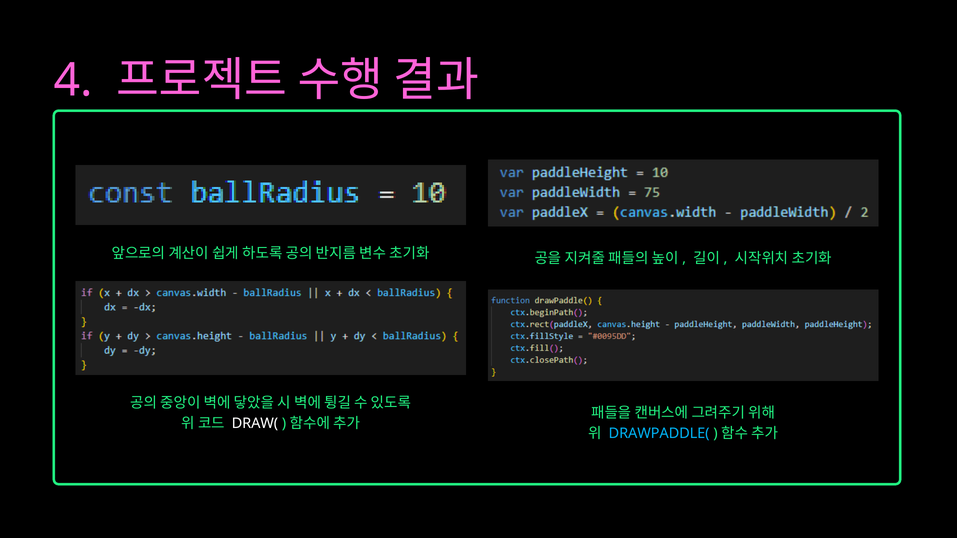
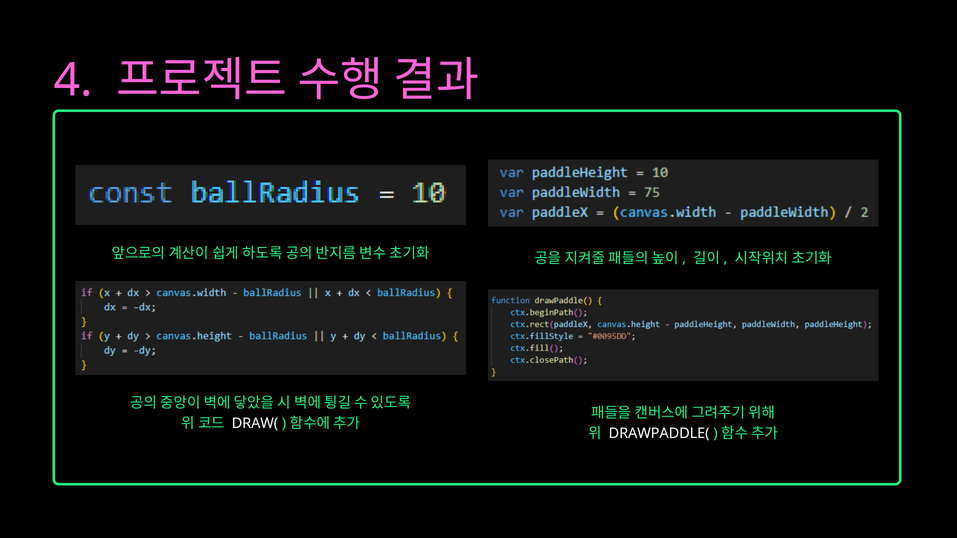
DRAWPADDLE( colour: light blue -> white (659, 434)
